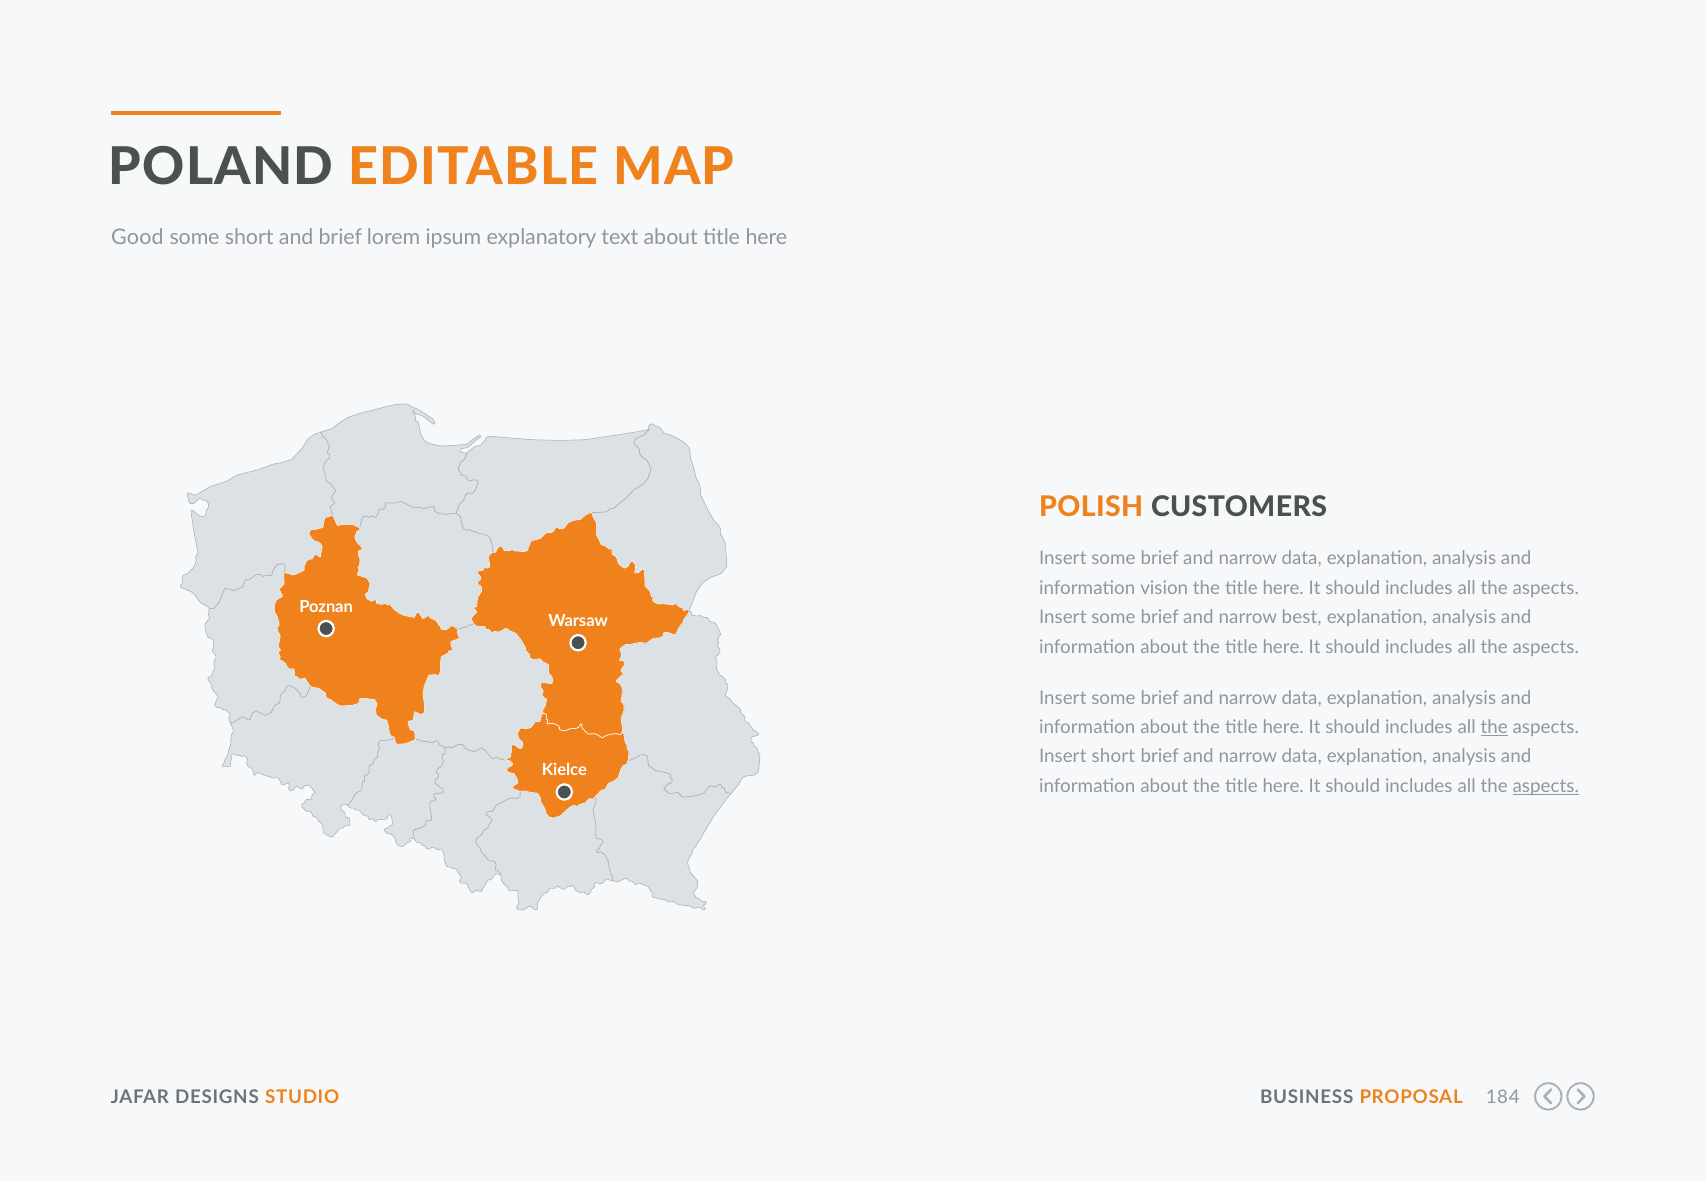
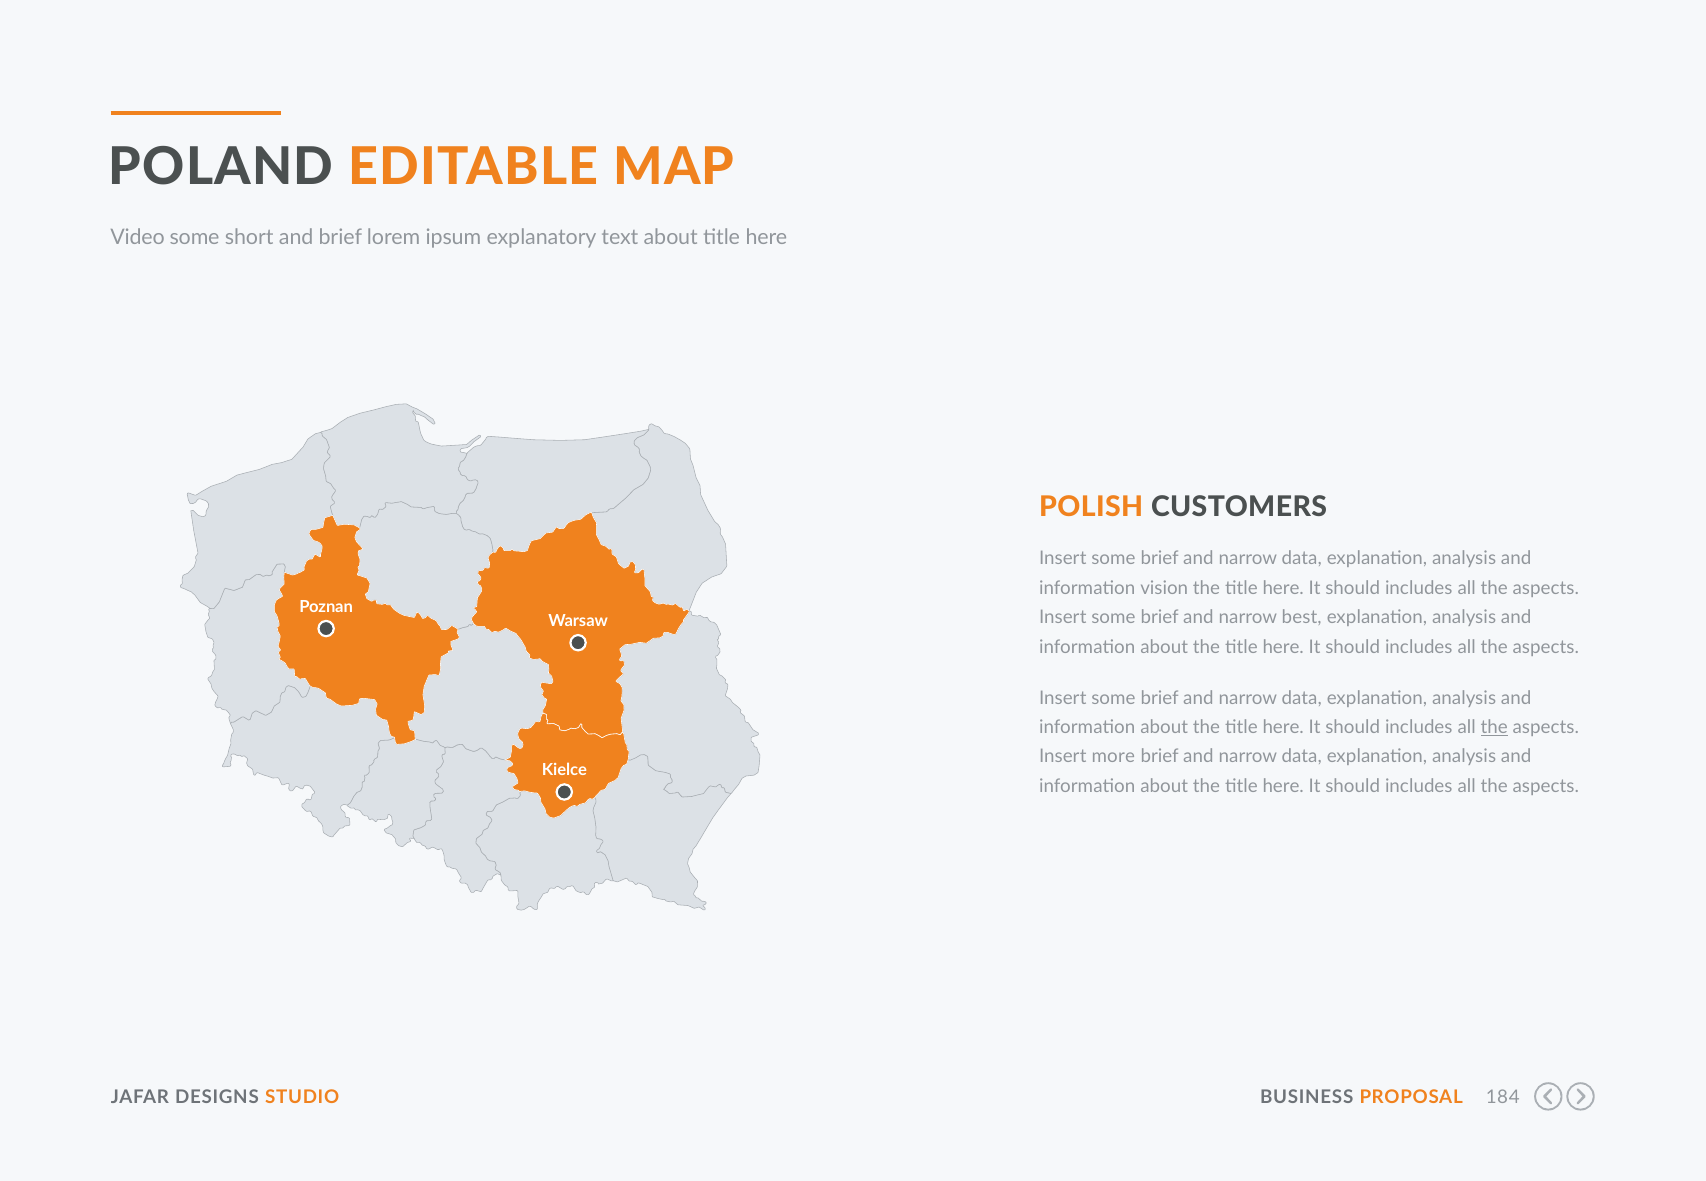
Good: Good -> Video (138, 237)
Insert short: short -> more (1113, 757)
aspects underline: present -> none (1546, 786)
